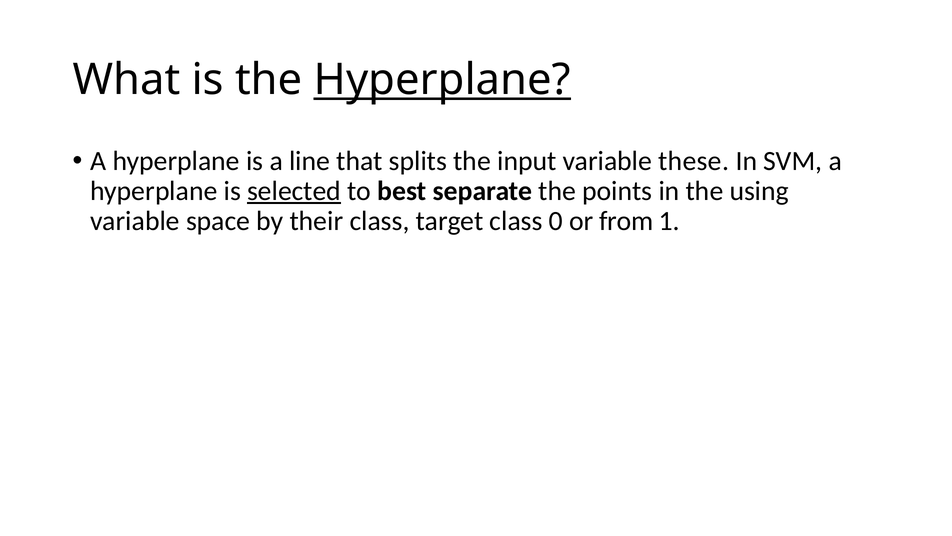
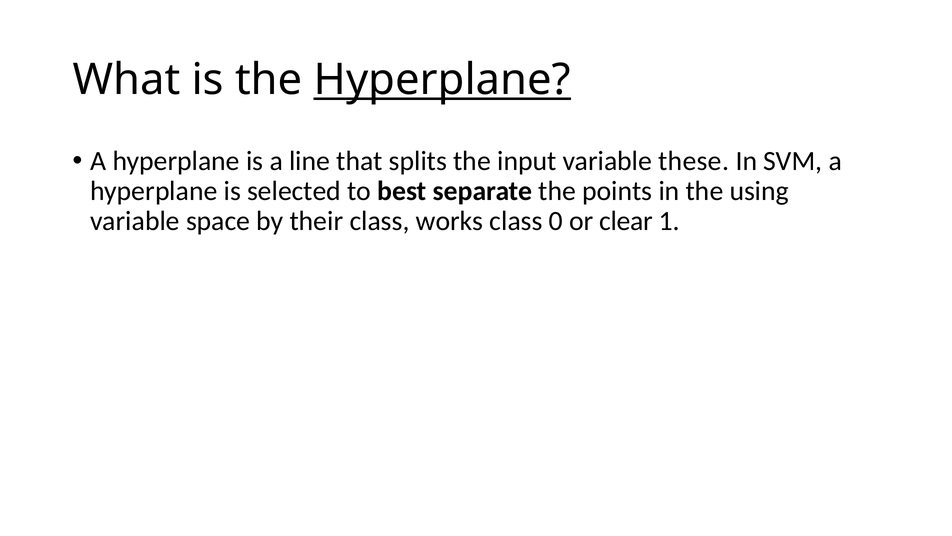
selected underline: present -> none (294, 191)
target: target -> works (450, 221)
from: from -> clear (626, 221)
